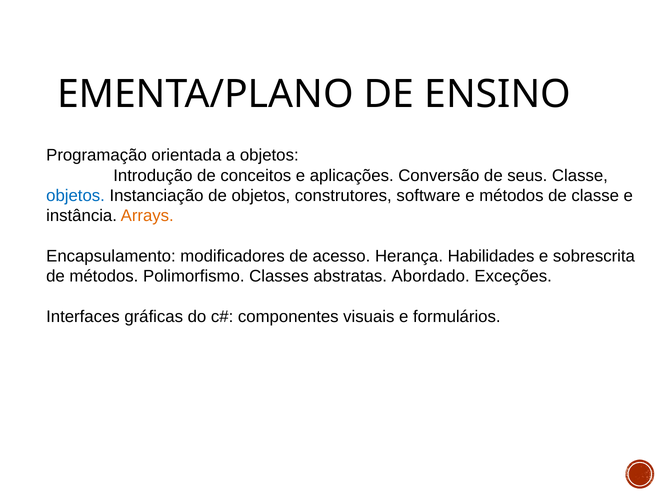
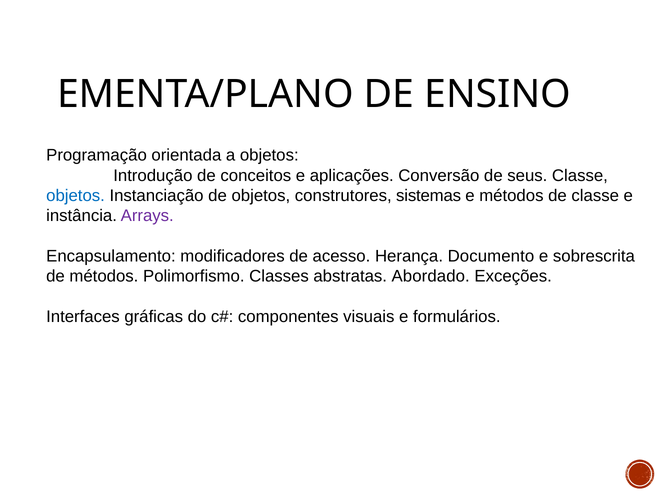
software: software -> sistemas (429, 195)
Arrays colour: orange -> purple (147, 216)
Habilidades: Habilidades -> Documento (491, 256)
